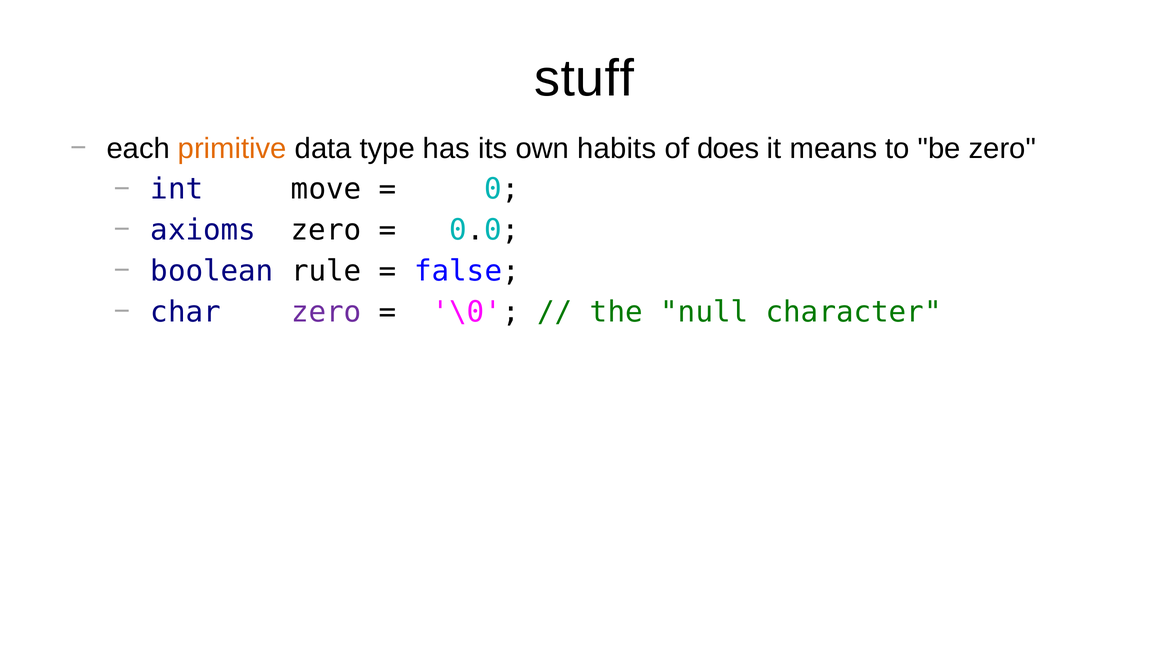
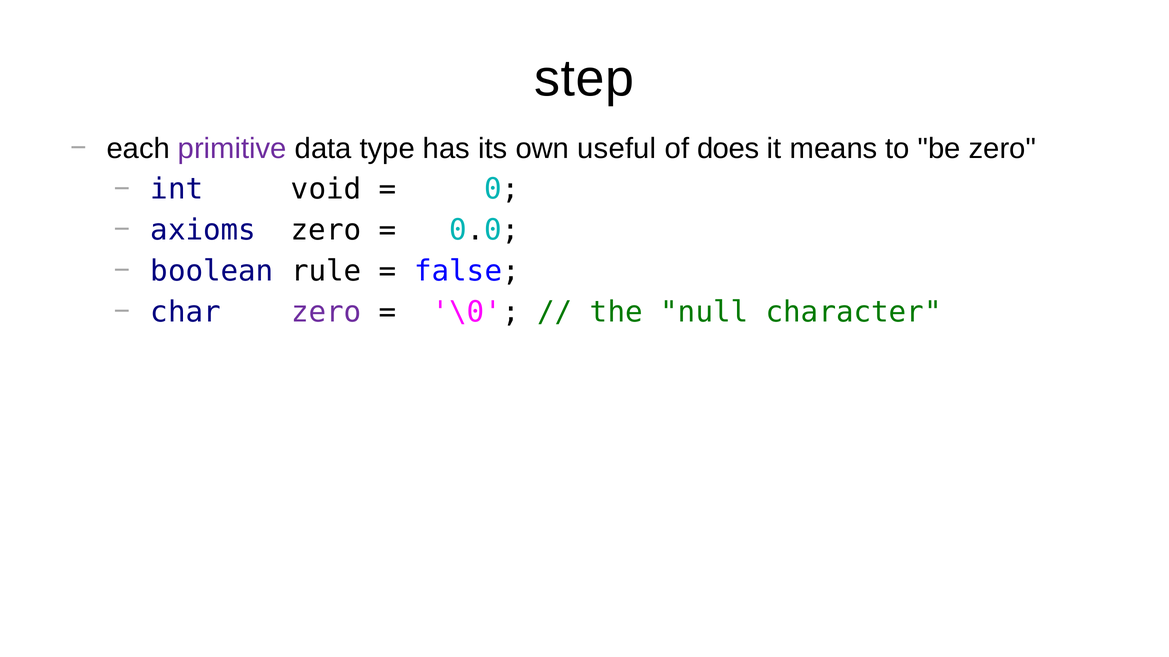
stuff: stuff -> step (584, 79)
primitive colour: orange -> purple (232, 149)
habits: habits -> useful (617, 149)
move: move -> void (326, 190)
